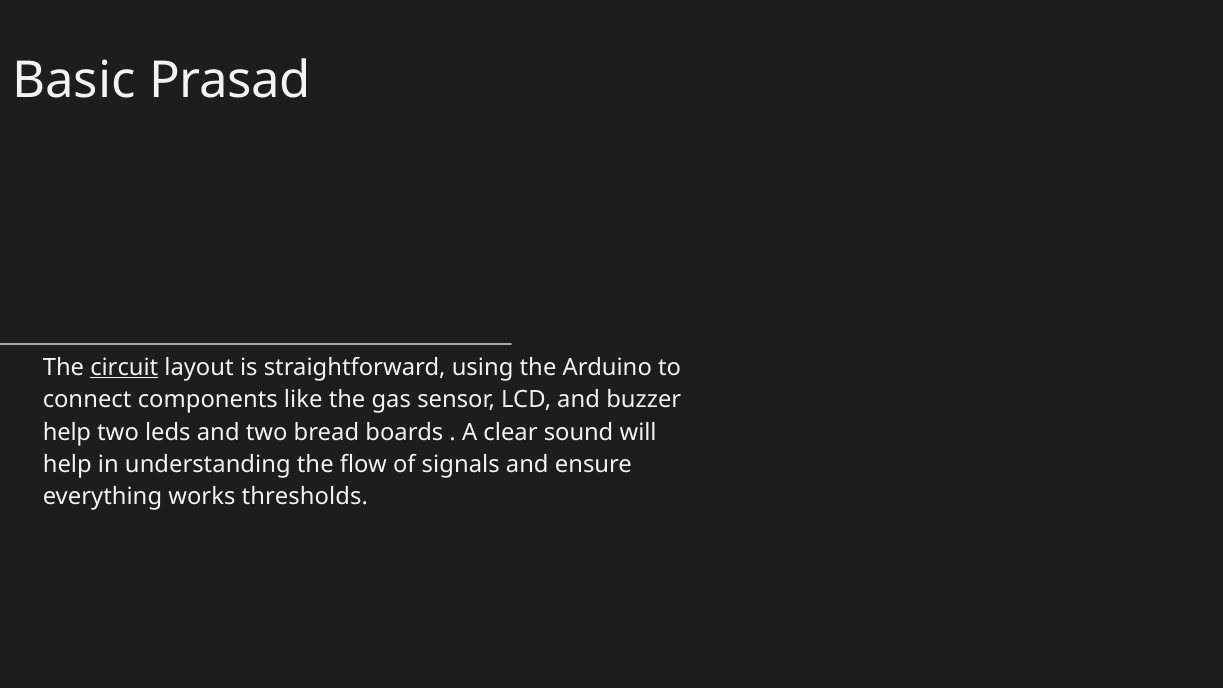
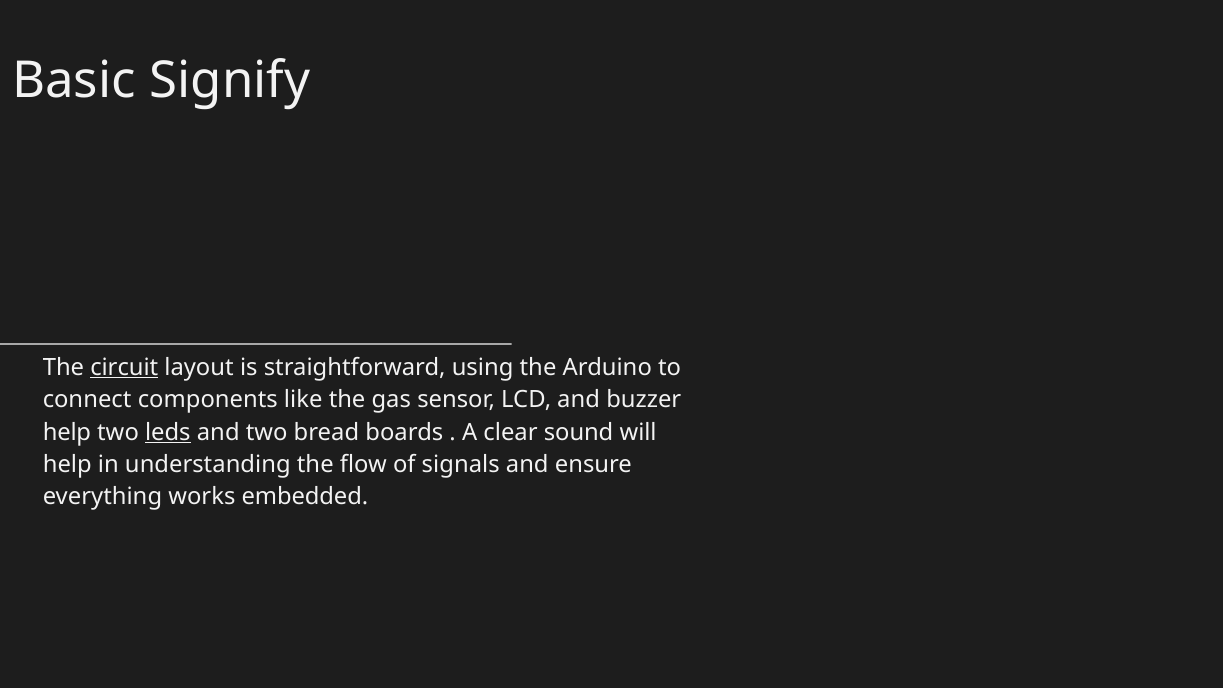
Prasad: Prasad -> Signify (230, 80)
leds underline: none -> present (168, 432)
thresholds: thresholds -> embedded (305, 497)
